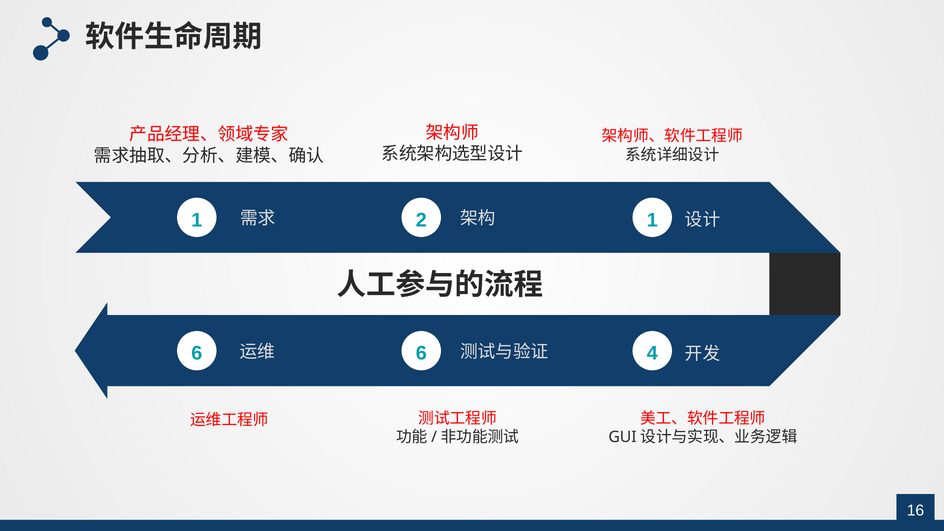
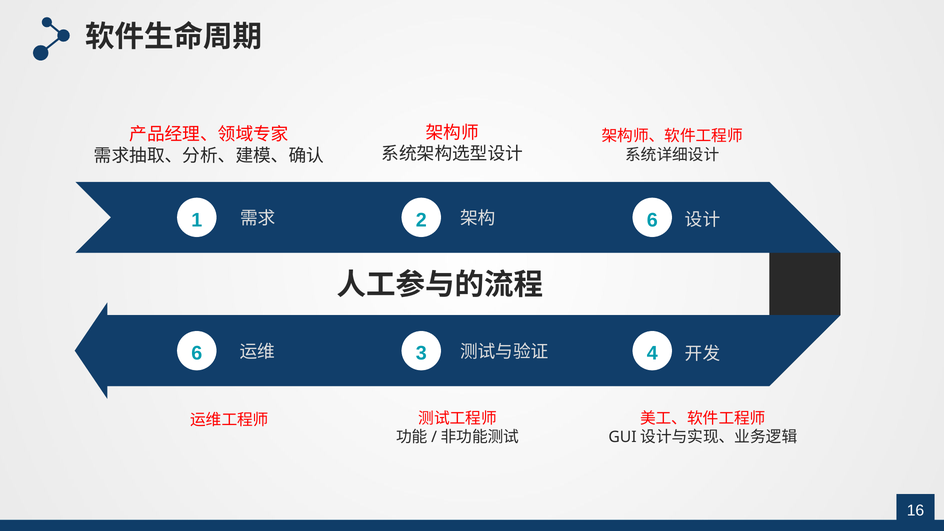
2 1: 1 -> 6 (652, 220)
6 6: 6 -> 3 (421, 353)
